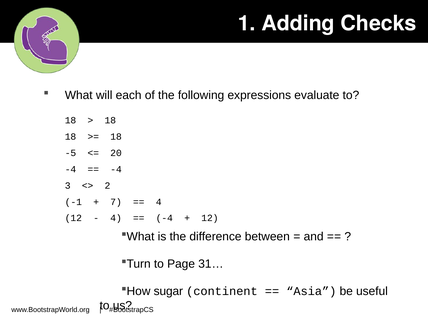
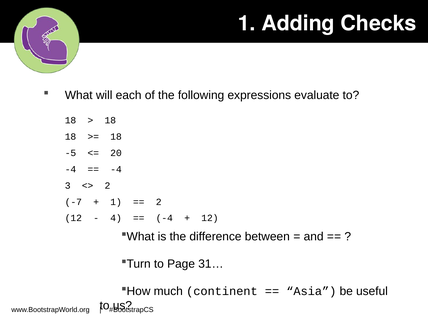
-1: -1 -> -7 (73, 202)
7: 7 -> 1 (116, 202)
4: 4 -> 2 (159, 202)
sugar: sugar -> much (168, 291)
